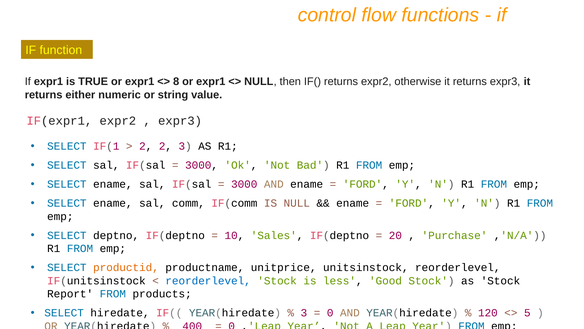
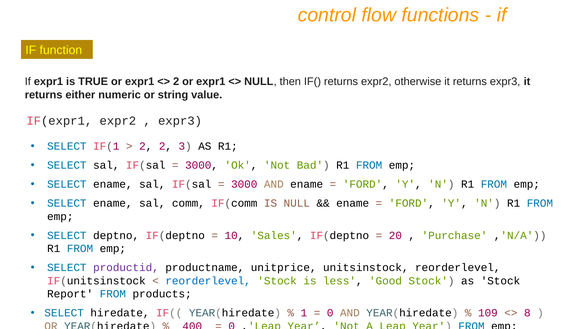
8: 8 -> 2 (176, 82)
productid colour: orange -> purple (126, 267)
3: 3 -> 1 (304, 313)
120: 120 -> 109 (488, 313)
5: 5 -> 8 (527, 313)
